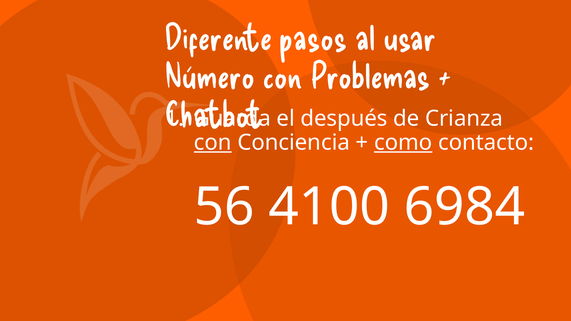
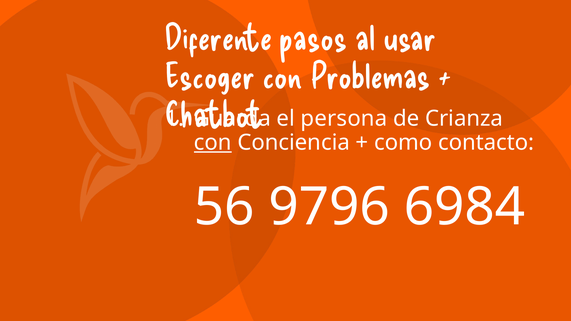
Número: Número -> Escoger (210, 77)
después: después -> persona (344, 119)
como underline: present -> none (403, 143)
4100: 4100 -> 9796 (329, 207)
